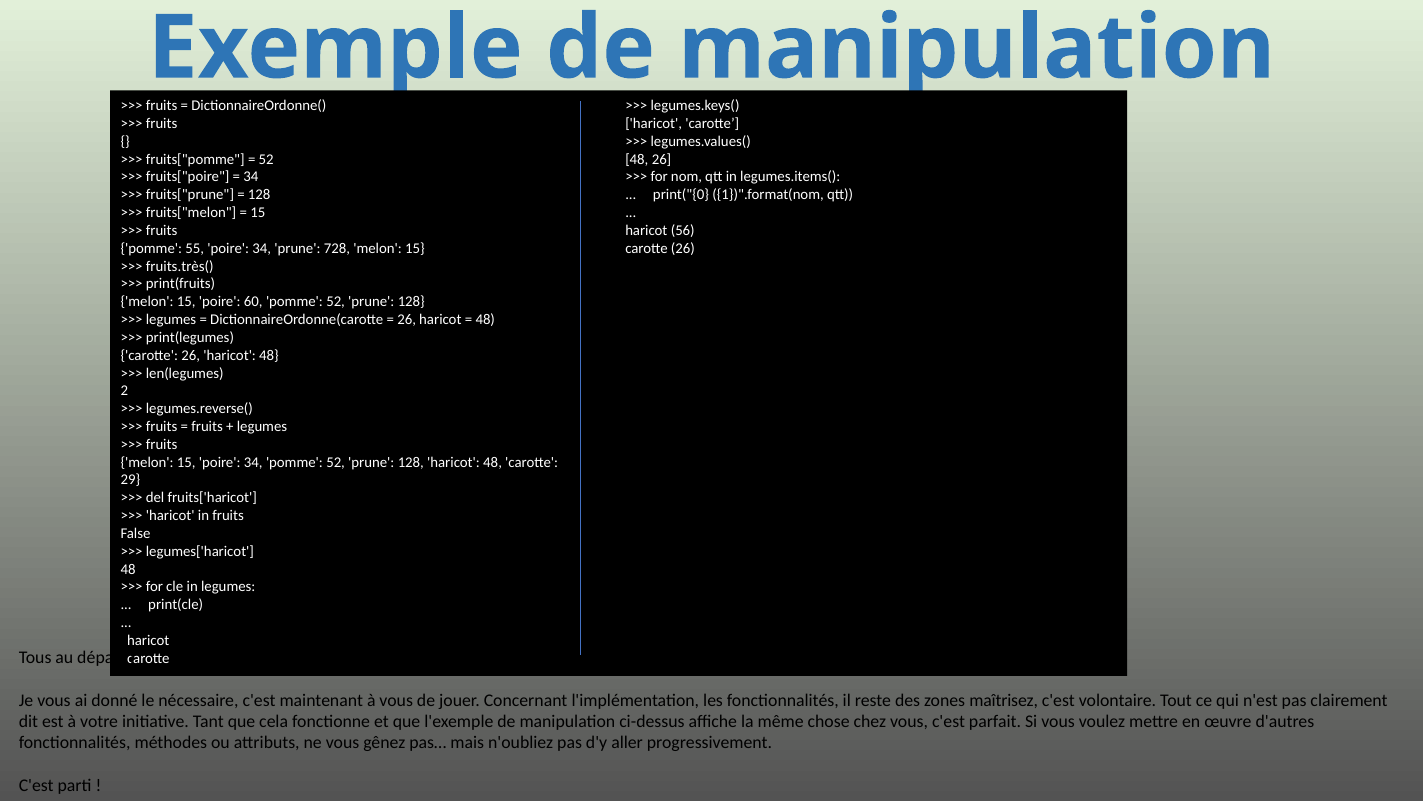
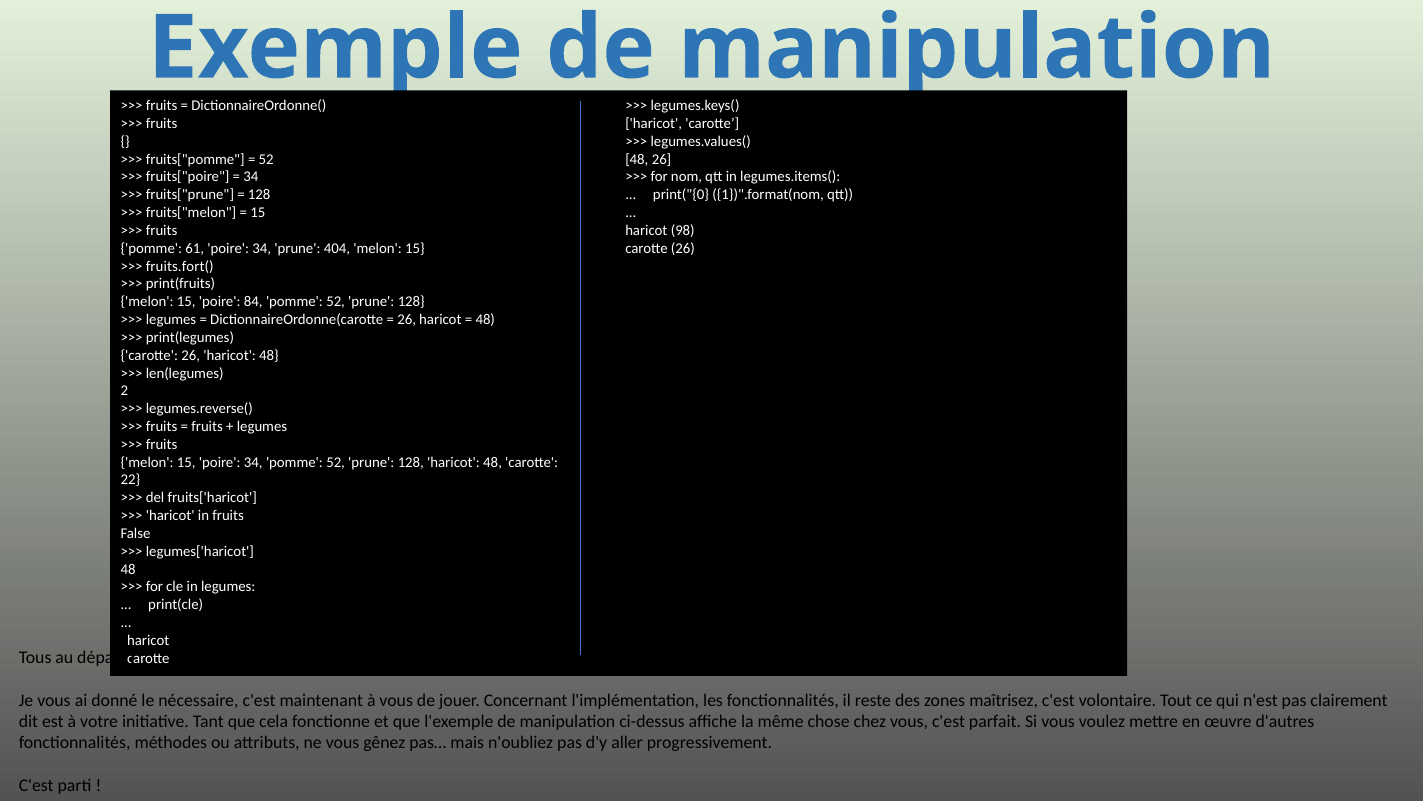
56: 56 -> 98 (683, 230)
55: 55 -> 61 (195, 248)
728: 728 -> 404 (337, 248)
fruits.très(: fruits.très( -> fruits.fort( (180, 266)
60: 60 -> 84 (253, 302)
29: 29 -> 22 (130, 480)
